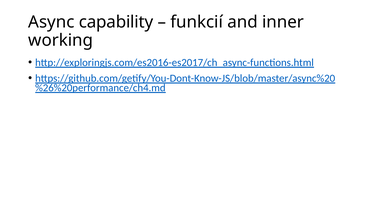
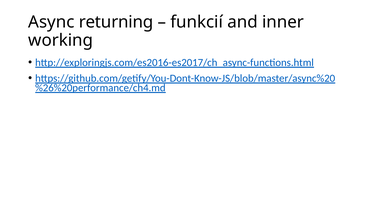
capability: capability -> returning (116, 22)
